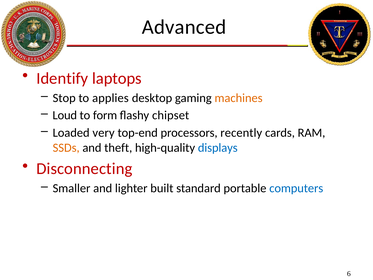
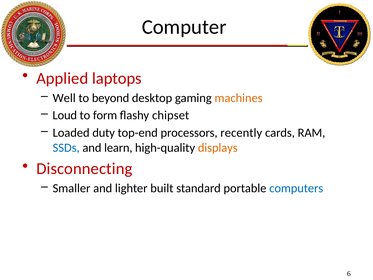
Advanced: Advanced -> Computer (184, 27)
Identify: Identify -> Applied (62, 78)
Stop: Stop -> Well (64, 98)
applies: applies -> beyond (111, 98)
very: very -> duty (104, 133)
SSDs colour: orange -> blue (66, 148)
theft: theft -> learn (118, 148)
displays colour: blue -> orange (218, 148)
